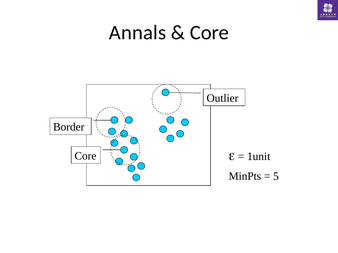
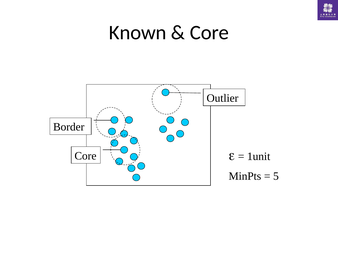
Annals: Annals -> Known (138, 33)
